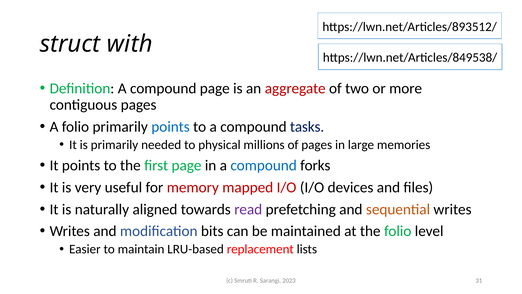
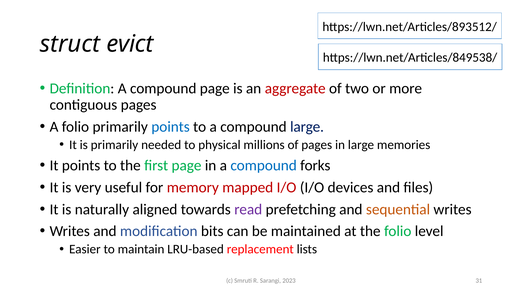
with: with -> evict (130, 44)
compound tasks: tasks -> large (307, 127)
